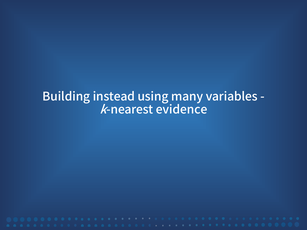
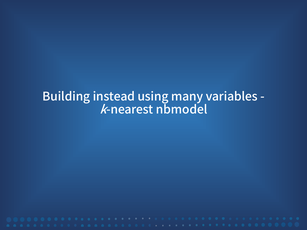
evidence: evidence -> nbmodel (182, 110)
